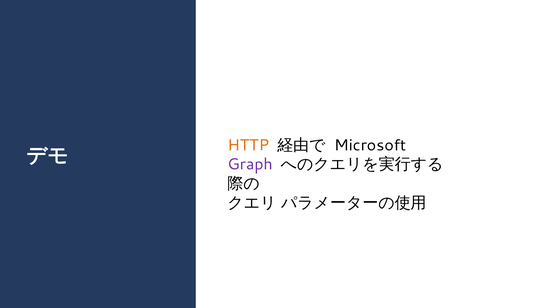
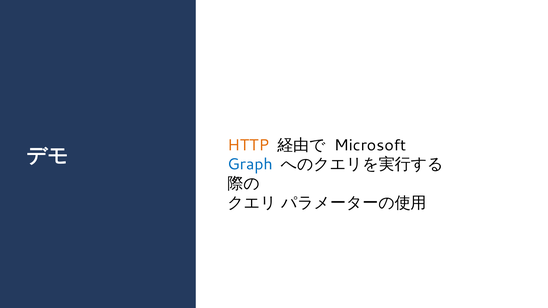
Graph colour: purple -> blue (250, 165)
